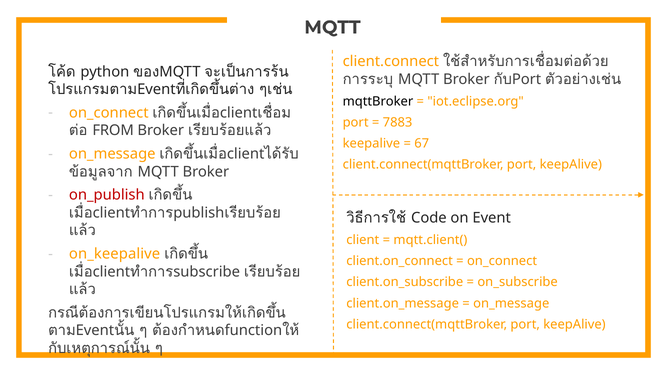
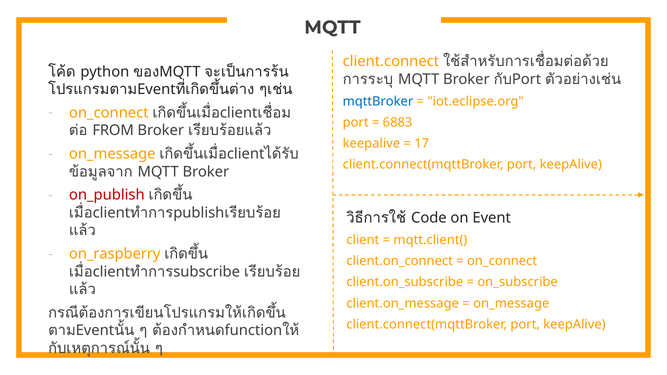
mqttBroker colour: black -> blue (378, 101)
7883: 7883 -> 6883 (398, 122)
67: 67 -> 17 (422, 144)
on_keepalive: on_keepalive -> on_raspberry (115, 254)
